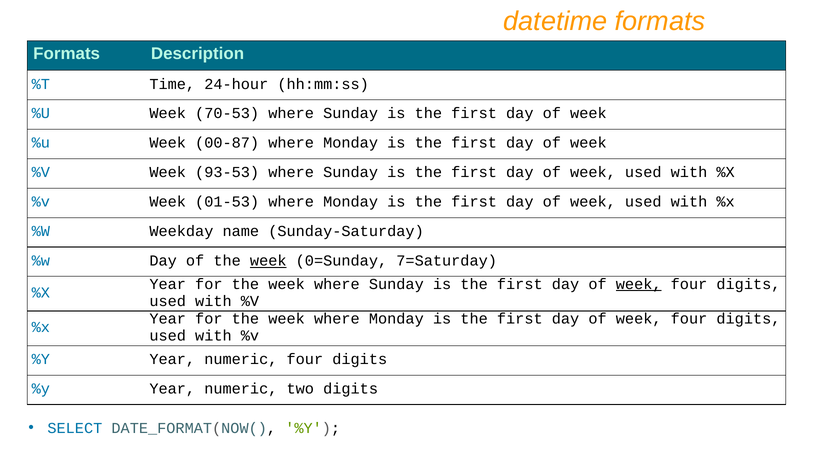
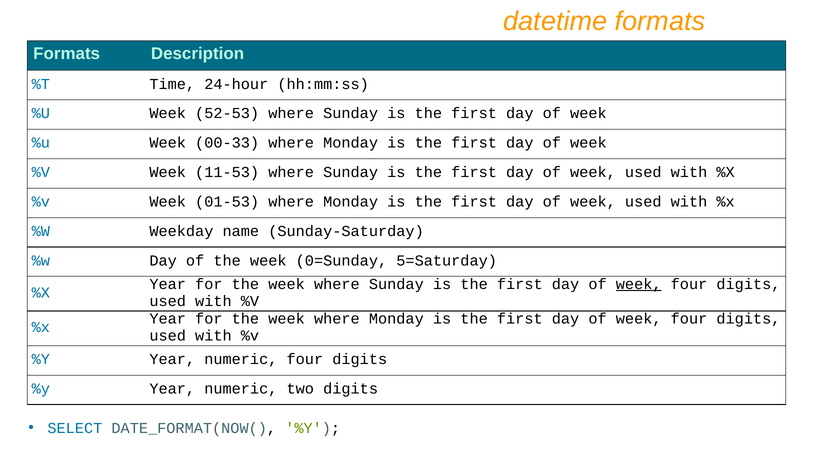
70-53: 70-53 -> 52-53 (227, 114)
00-87: 00-87 -> 00-33 (227, 143)
93-53: 93-53 -> 11-53 (227, 172)
week underline: present -> none (268, 261)
7=Saturday: 7=Saturday -> 5=Saturday (447, 261)
